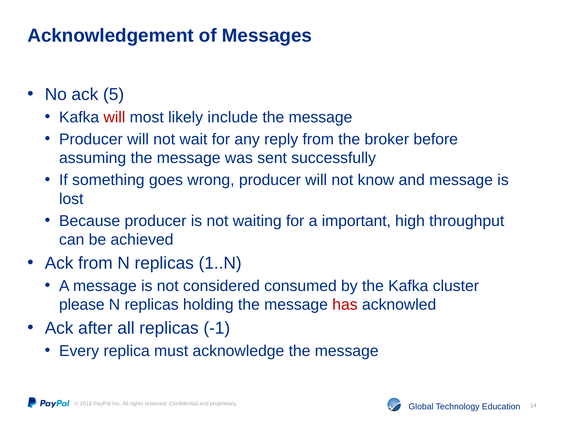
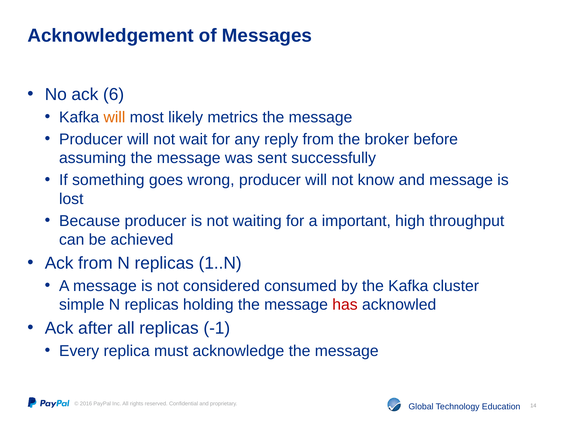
5: 5 -> 6 (114, 94)
will colour: red -> orange (114, 117)
include: include -> metrics (233, 117)
please: please -> simple (82, 305)
